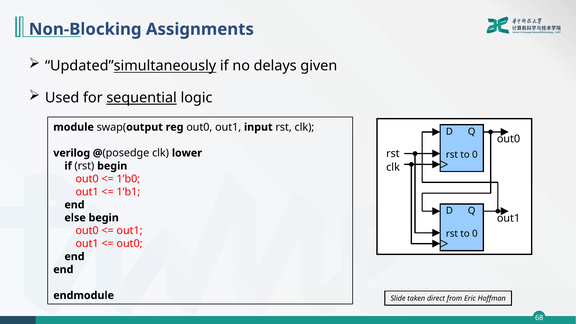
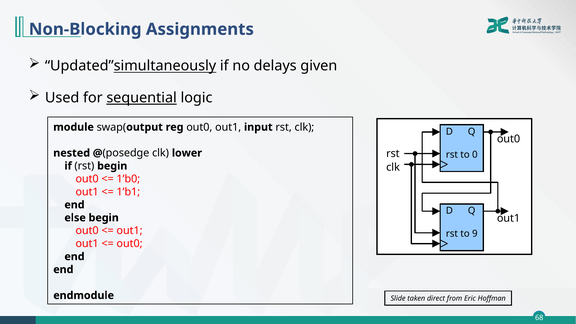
verilog: verilog -> nested (72, 153)
0: 0 -> 9 (475, 234)
